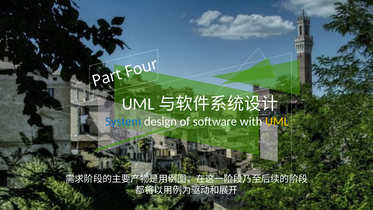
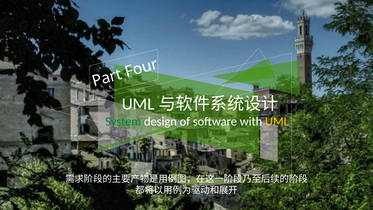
System colour: blue -> green (123, 121)
